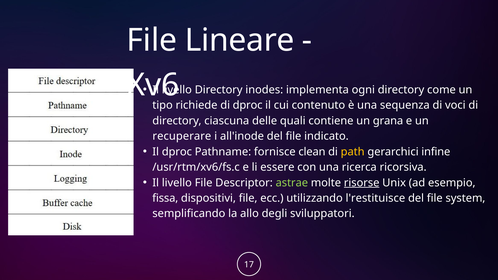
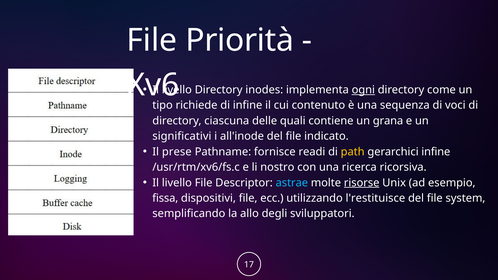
Lineare: Lineare -> Priorità (240, 41)
ogni underline: none -> present (363, 90)
di dproc: dproc -> infine (248, 105)
recuperare: recuperare -> significativi (182, 136)
Il dproc: dproc -> prese (177, 152)
clean: clean -> readi (312, 152)
essere: essere -> nostro (277, 167)
astrae colour: light green -> light blue (292, 183)
